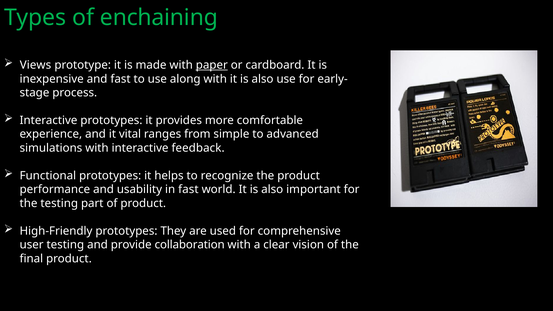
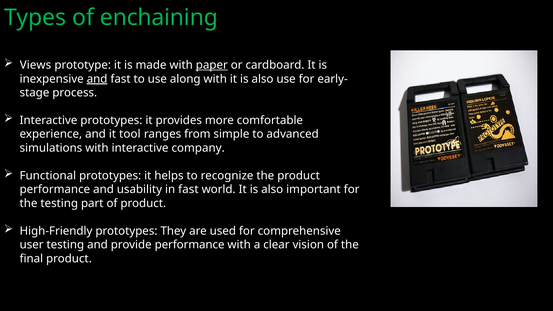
and underline: none -> present (97, 79)
vital: vital -> tool (130, 134)
feedback: feedback -> company (198, 148)
provide collaboration: collaboration -> performance (190, 245)
